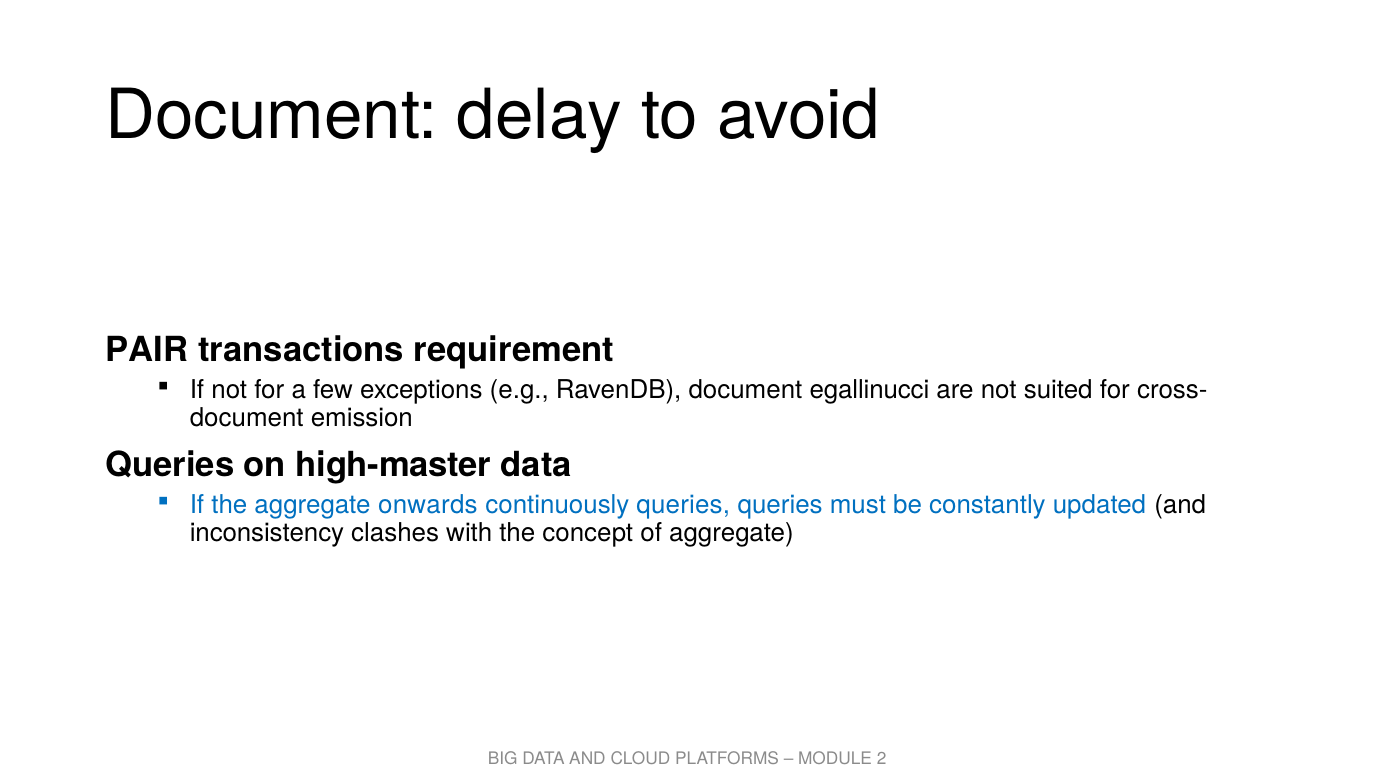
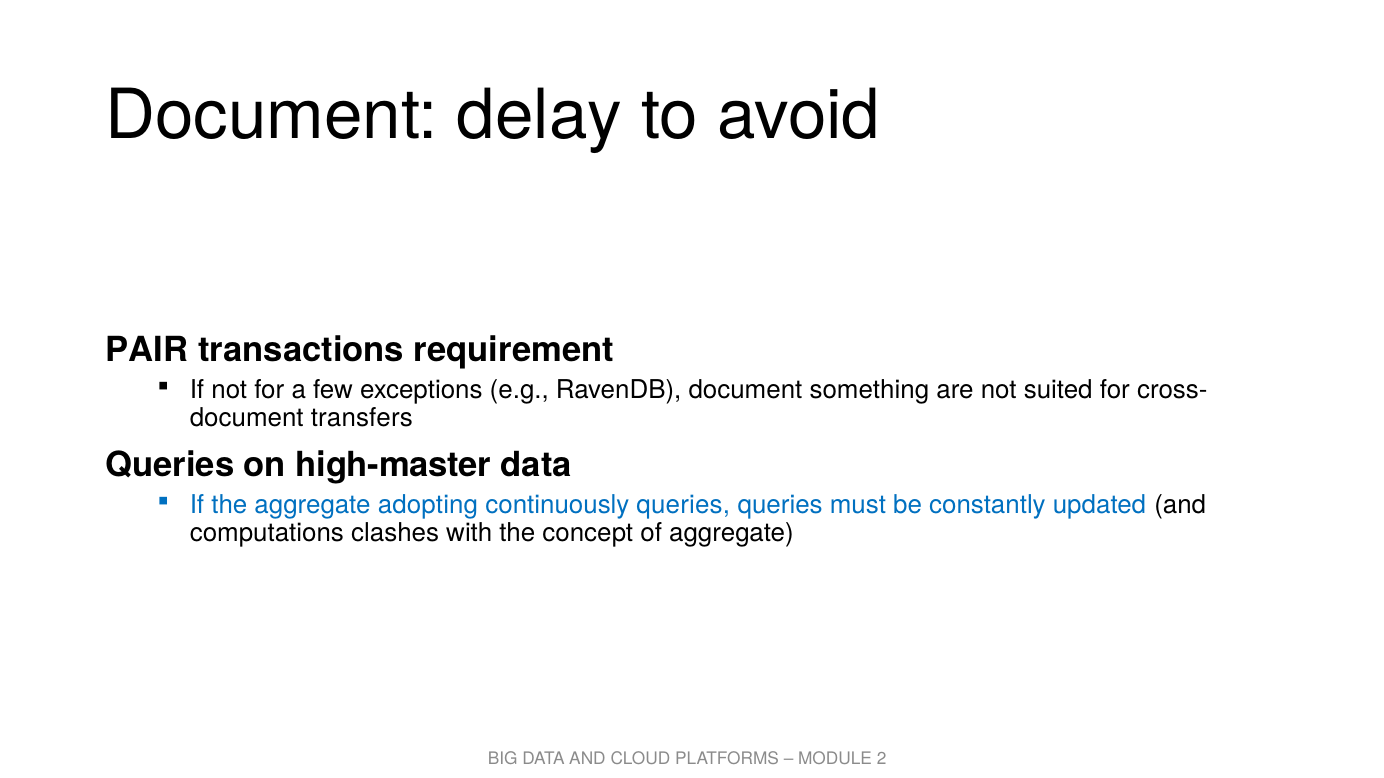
egallinucci: egallinucci -> something (869, 391)
emission: emission -> transfers (362, 419)
onwards: onwards -> adopting (428, 506)
inconsistency: inconsistency -> computations (267, 534)
